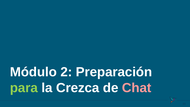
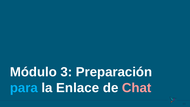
2: 2 -> 3 (66, 72)
para colour: light green -> light blue (24, 88)
Crezca: Crezca -> Enlace (78, 88)
